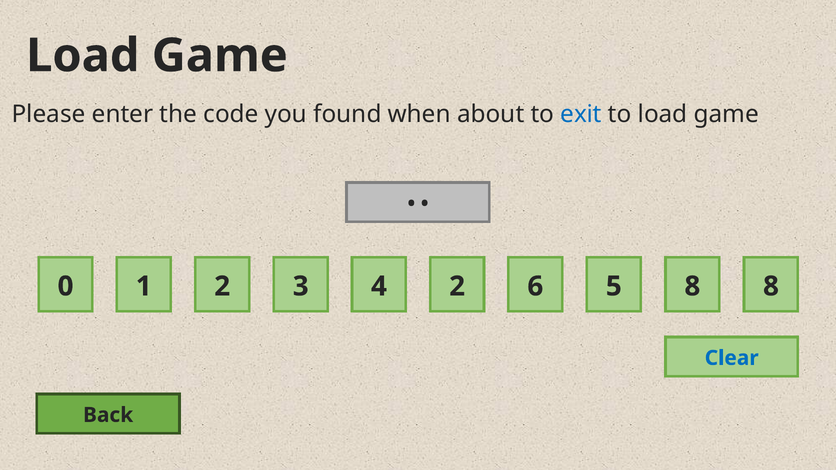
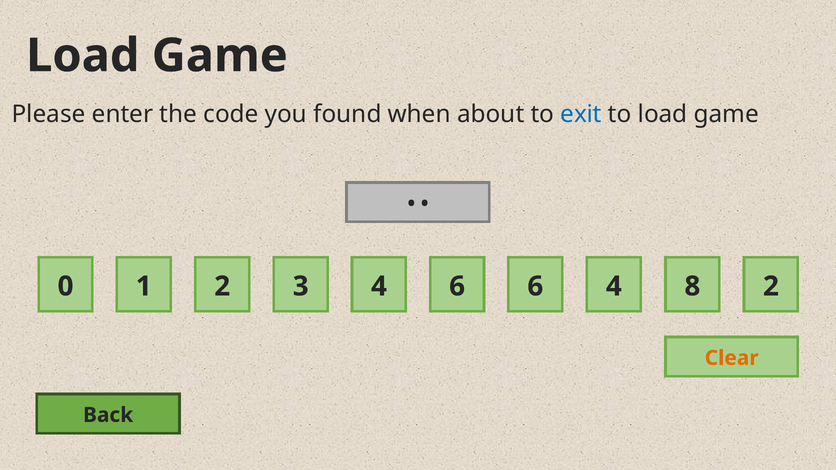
4 2: 2 -> 6 (457, 286)
6 5: 5 -> 4 (614, 286)
0 8: 8 -> 2 (771, 286)
Clear colour: blue -> orange (732, 358)
